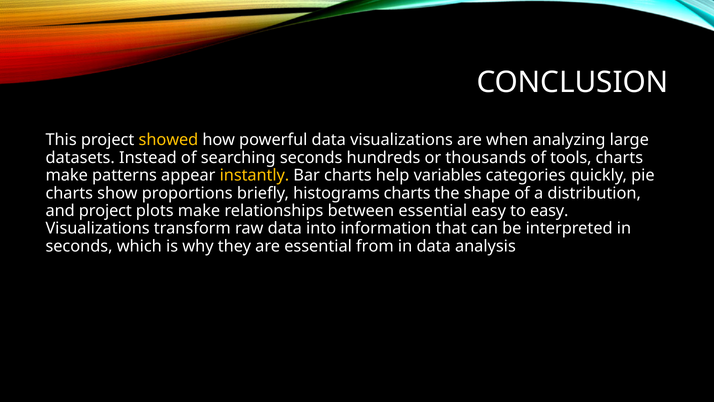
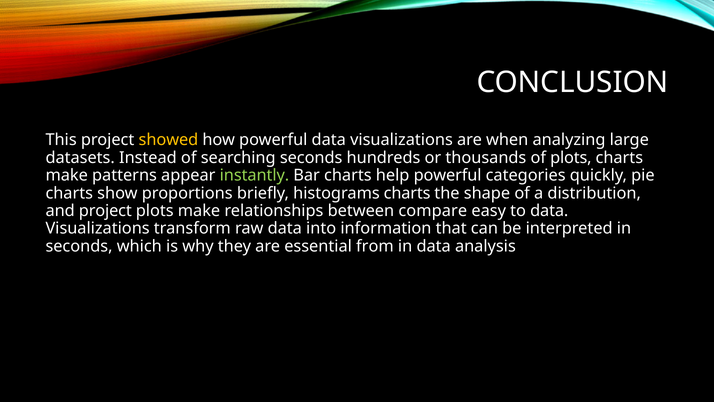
of tools: tools -> plots (571, 158)
instantly colour: yellow -> light green (254, 175)
help variables: variables -> powerful (448, 175)
between essential: essential -> compare (433, 211)
to easy: easy -> data (549, 211)
